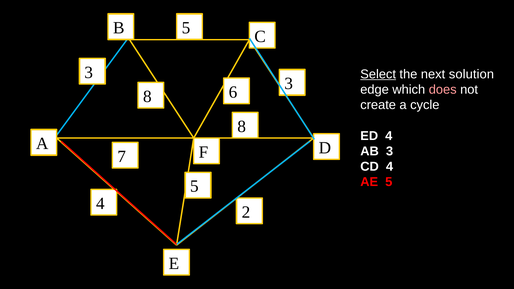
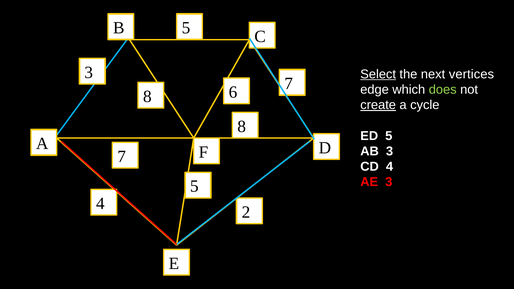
solution: solution -> vertices (471, 74)
does colour: pink -> light green (443, 90)
6 3: 3 -> 7 (289, 84)
create underline: none -> present (378, 105)
ED 4: 4 -> 5 (389, 136)
AE 5: 5 -> 3 (389, 182)
